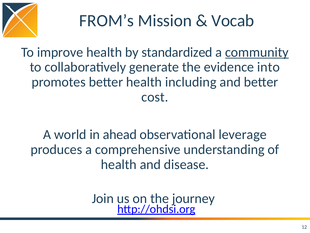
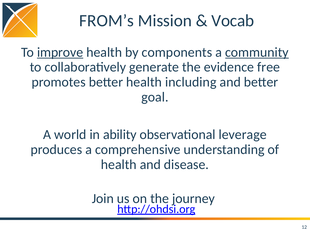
improve underline: none -> present (60, 52)
standardized: standardized -> components (177, 52)
into: into -> free (269, 67)
cost: cost -> goal (155, 97)
ahead: ahead -> ability (120, 134)
